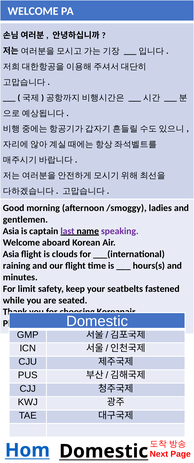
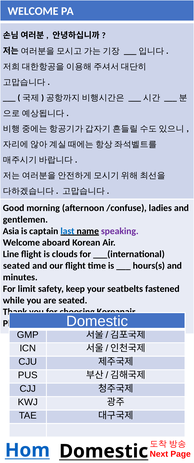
/smoggy: /smoggy -> /confuse (127, 208)
last colour: purple -> blue (68, 232)
Asia: Asia -> Line (11, 255)
raining: raining -> seated (17, 266)
